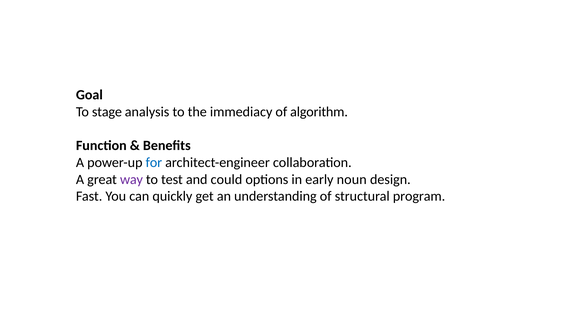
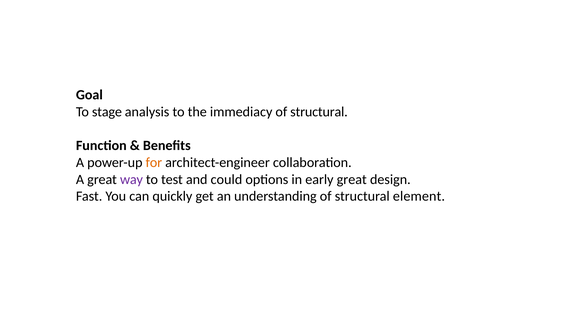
immediacy of algorithm: algorithm -> structural (319, 112)
for colour: blue -> orange (154, 162)
early noun: noun -> great (352, 179)
program: program -> element (419, 196)
